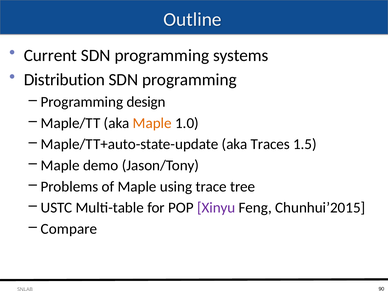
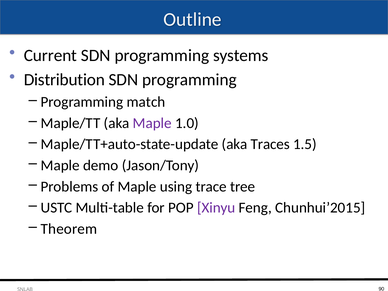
design: design -> match (146, 102)
Maple colour: orange -> purple (152, 123)
Compare: Compare -> Theorem (69, 229)
